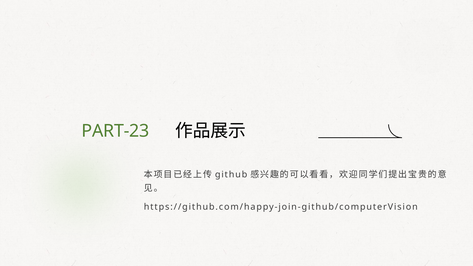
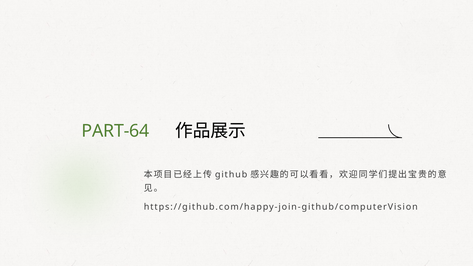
PART-23: PART-23 -> PART-64 (115, 131)
